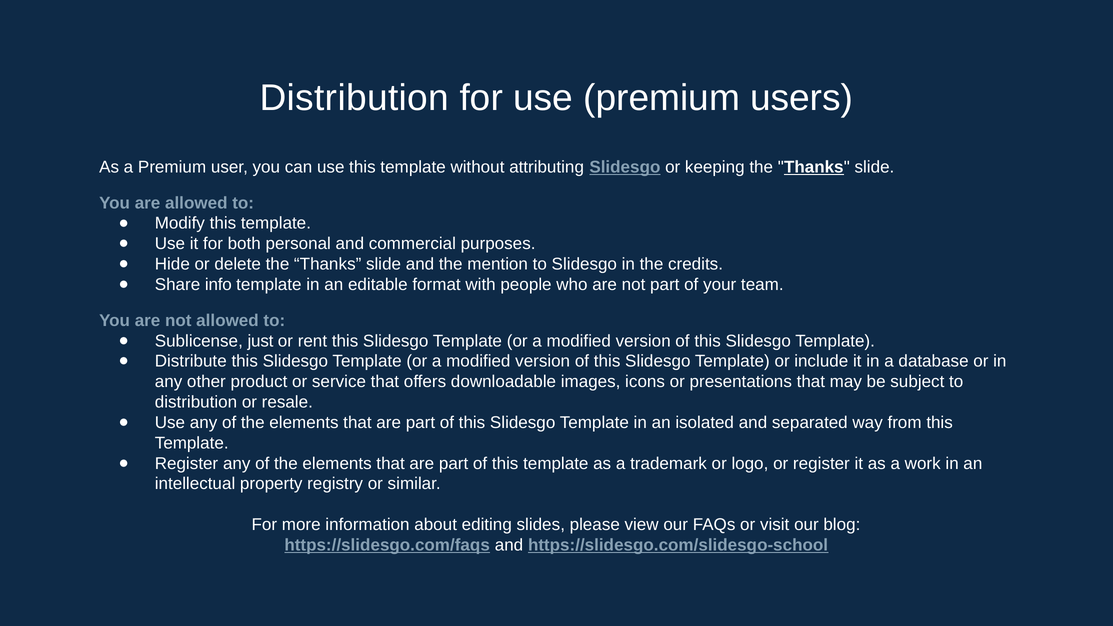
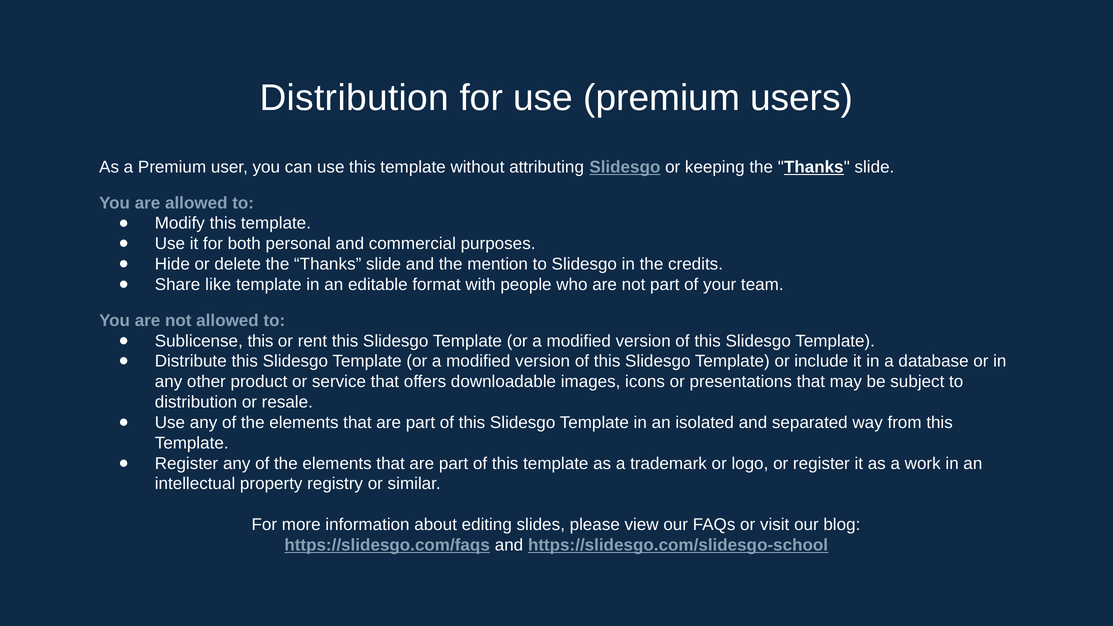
info: info -> like (218, 285)
Sublicense just: just -> this (260, 341)
